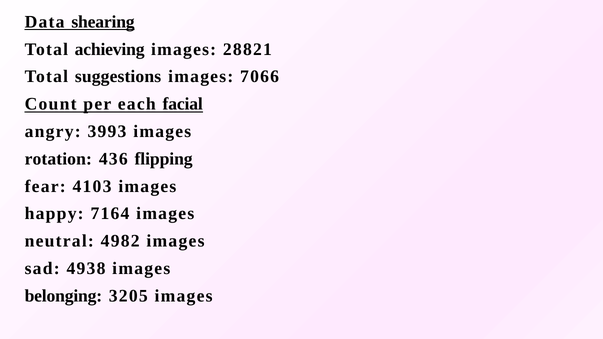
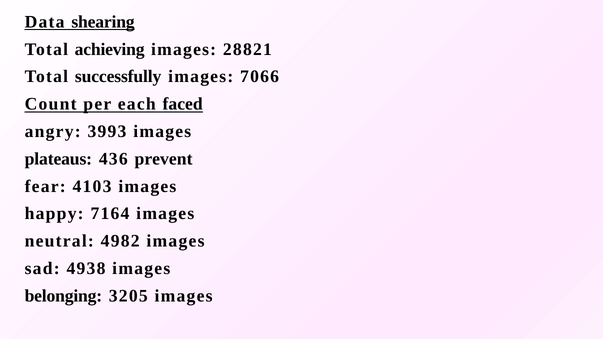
suggestions: suggestions -> successfully (118, 77)
facial: facial -> faced (183, 104)
rotation: rotation -> plateaus (58, 159)
flipping: flipping -> prevent (164, 159)
